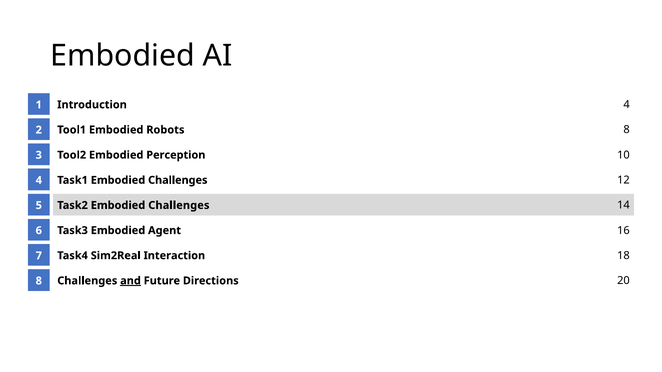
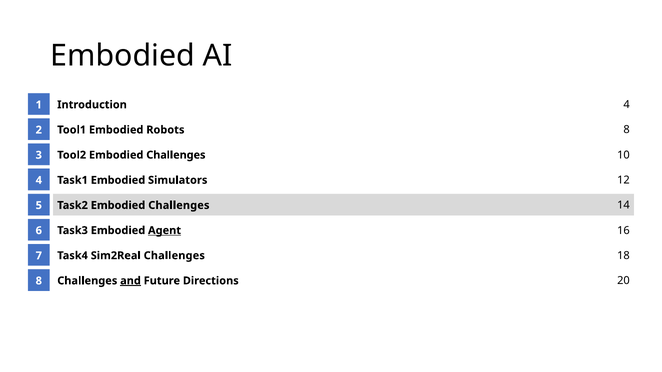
Tool2 Embodied Perception: Perception -> Challenges (176, 155)
Task1 Embodied Challenges: Challenges -> Simulators (178, 180)
Agent underline: none -> present (165, 231)
Sim2Real Interaction: Interaction -> Challenges (174, 256)
